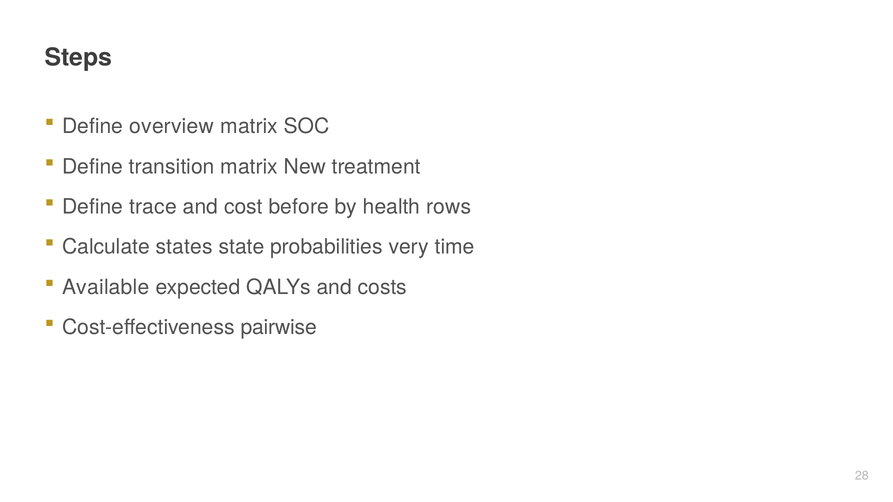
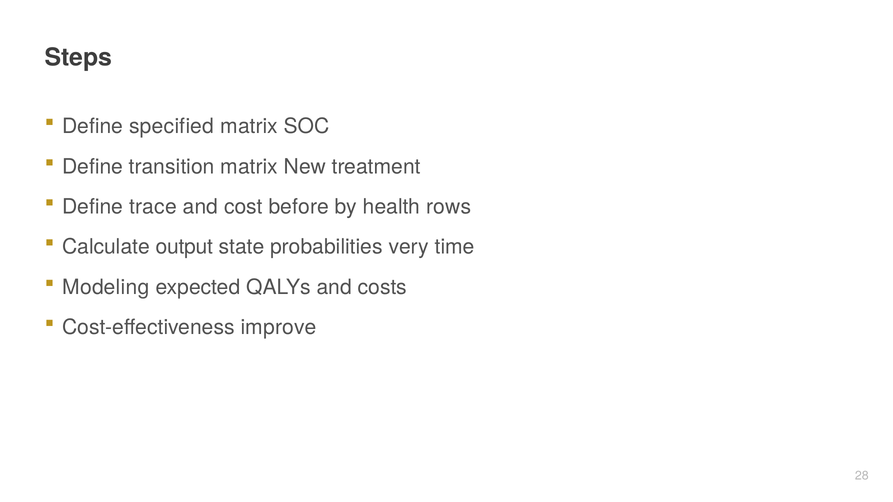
overview: overview -> specified (172, 127)
states: states -> output (184, 247)
Available: Available -> Modeling (106, 287)
pairwise: pairwise -> improve (279, 327)
